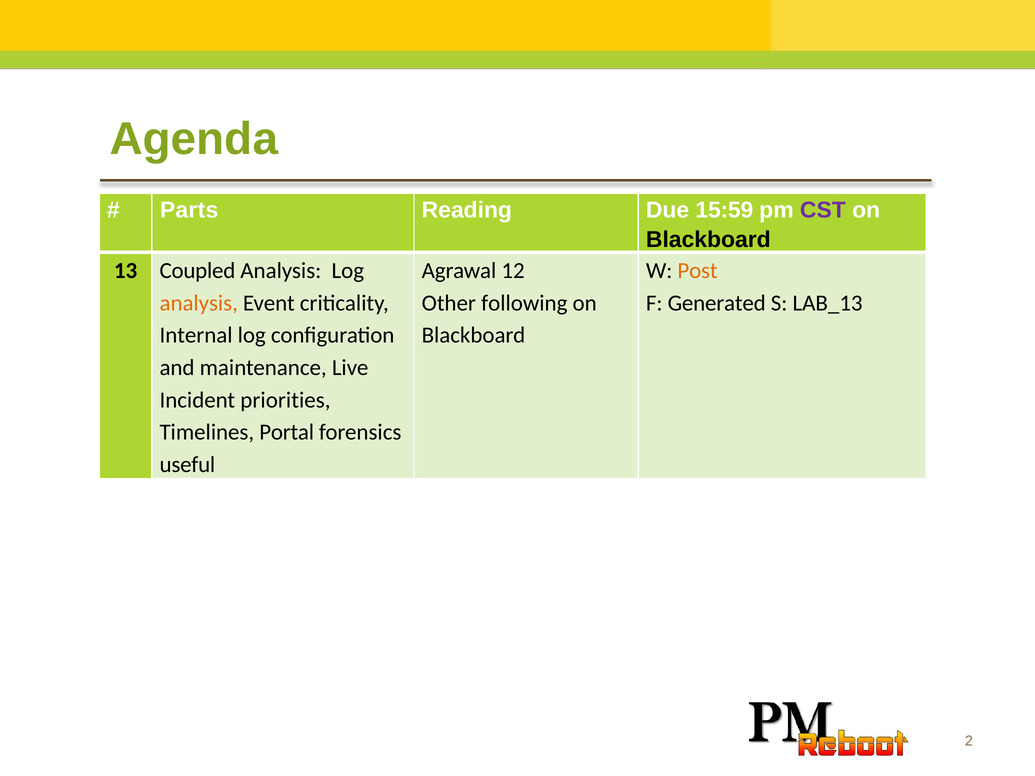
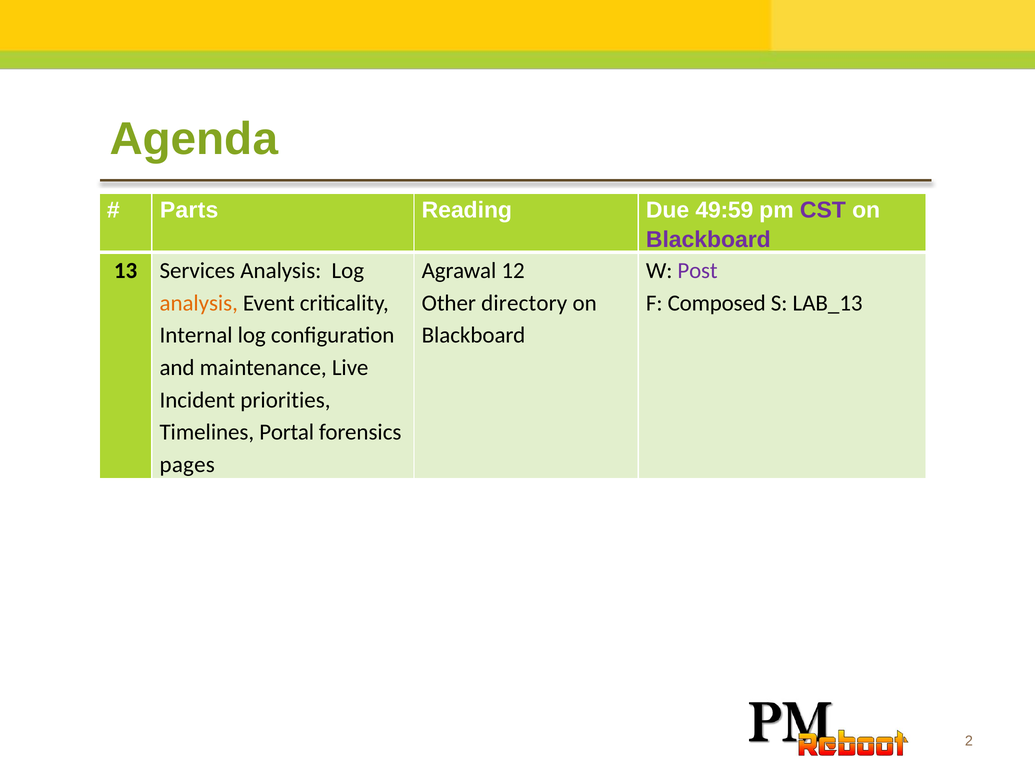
15:59: 15:59 -> 49:59 (724, 210)
Blackboard colour: black -> purple (708, 240)
Coupled: Coupled -> Services (197, 271)
Post colour: orange -> purple (698, 271)
following: following -> directory (524, 303)
Generated: Generated -> Composed (717, 303)
useful: useful -> pages (187, 465)
